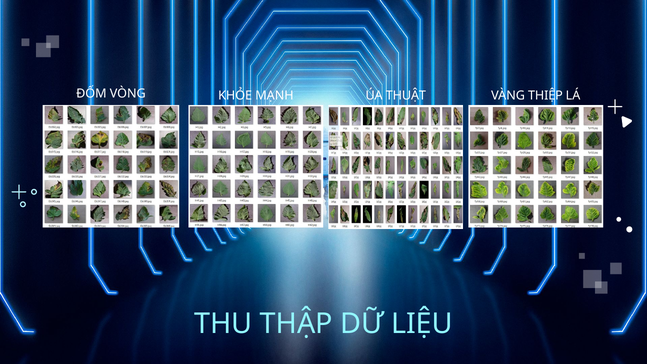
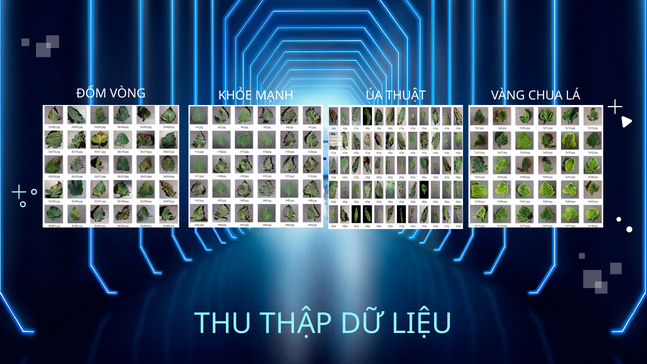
THIỆP: THIỆP -> CHUA (545, 96)
